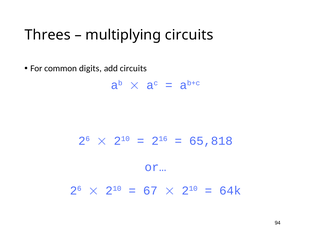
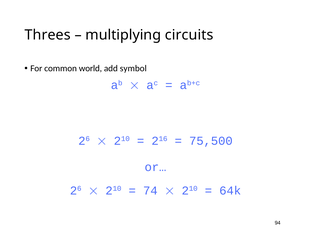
digits: digits -> world (90, 68)
add circuits: circuits -> symbol (133, 68)
65,818: 65,818 -> 75,500 (211, 141)
67: 67 -> 74 (150, 191)
